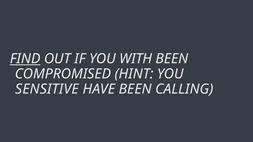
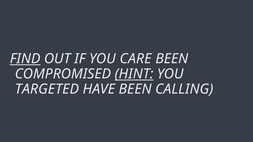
WITH: WITH -> CARE (136, 59)
HINT underline: none -> present (134, 74)
SENSITIVE: SENSITIVE -> TARGETED (47, 89)
